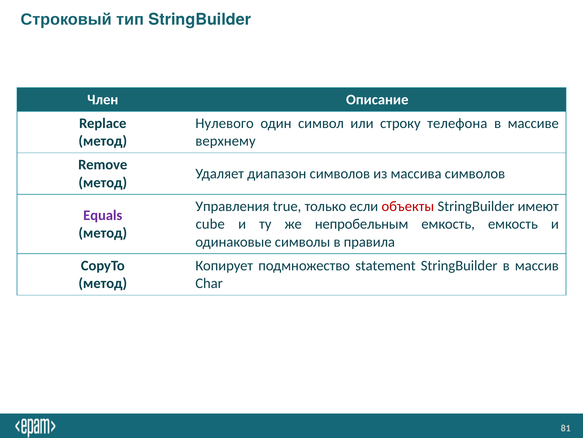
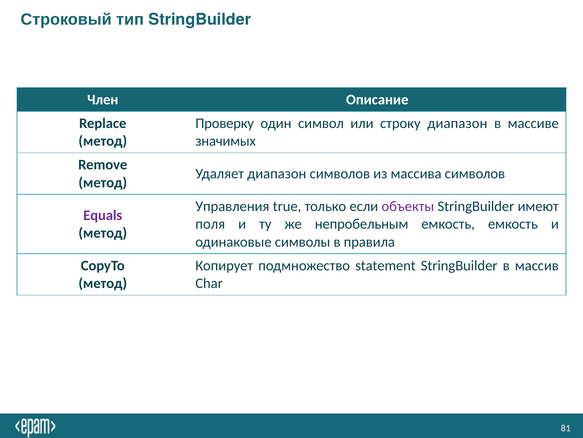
Нулевого: Нулевого -> Проверку (225, 123)
строку телефона: телефона -> диапазон (457, 123)
верхнему: верхнему -> значимых (226, 141)
объекты colour: red -> purple (408, 206)
cube: cube -> поля (210, 224)
